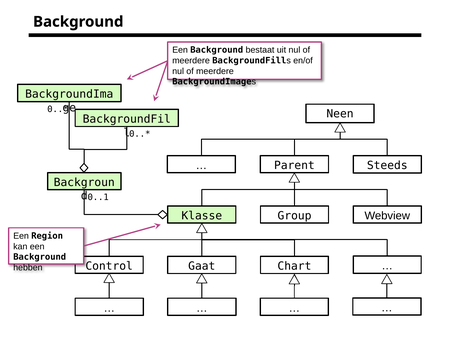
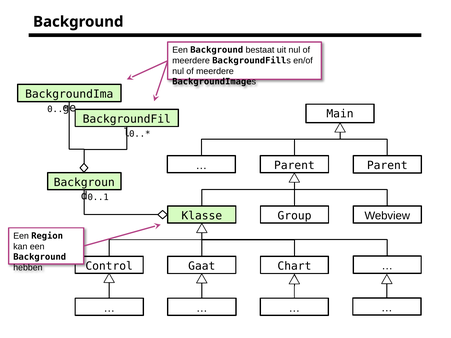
Neen: Neen -> Main (340, 114)
Steeds: Steeds -> Parent (387, 166)
